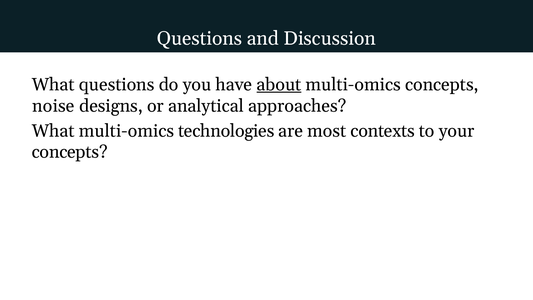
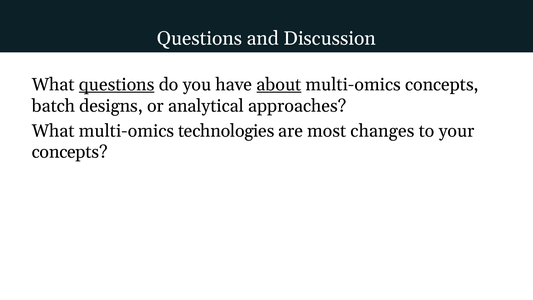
questions underline: none -> present (117, 85)
noise: noise -> batch (53, 106)
contexts: contexts -> changes (382, 131)
